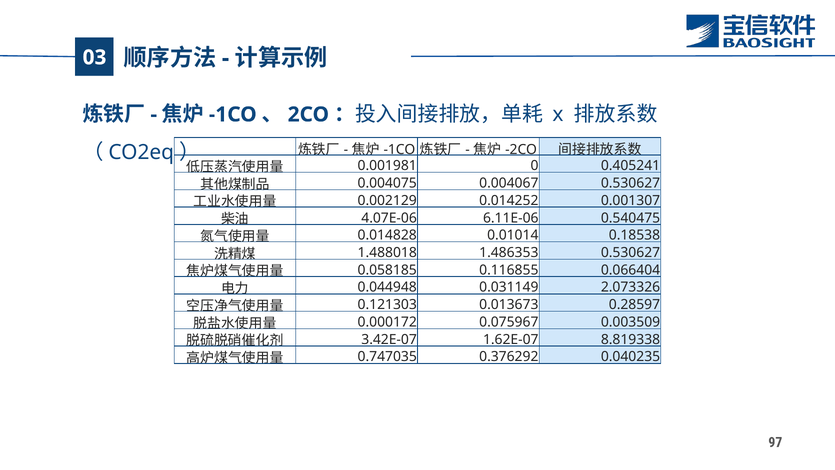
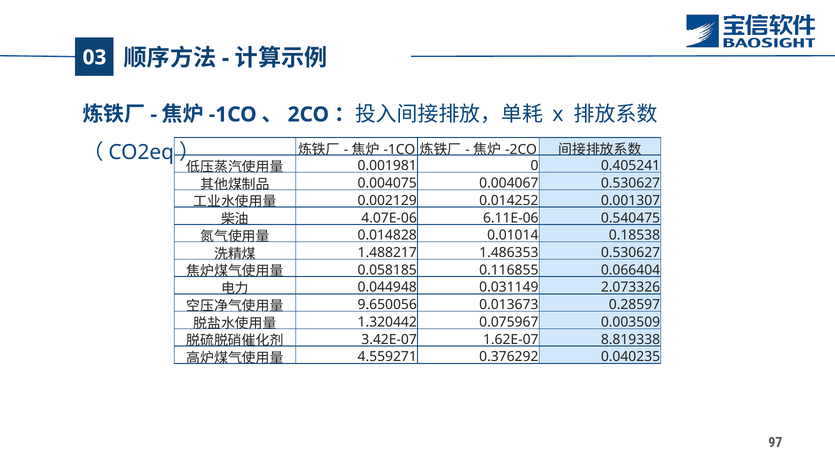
1.488018: 1.488018 -> 1.488217 (387, 252)
0.121303: 0.121303 -> 9.650056 (387, 305)
0.000172: 0.000172 -> 1.320442 (387, 322)
0.747035: 0.747035 -> 4.559271 (387, 357)
